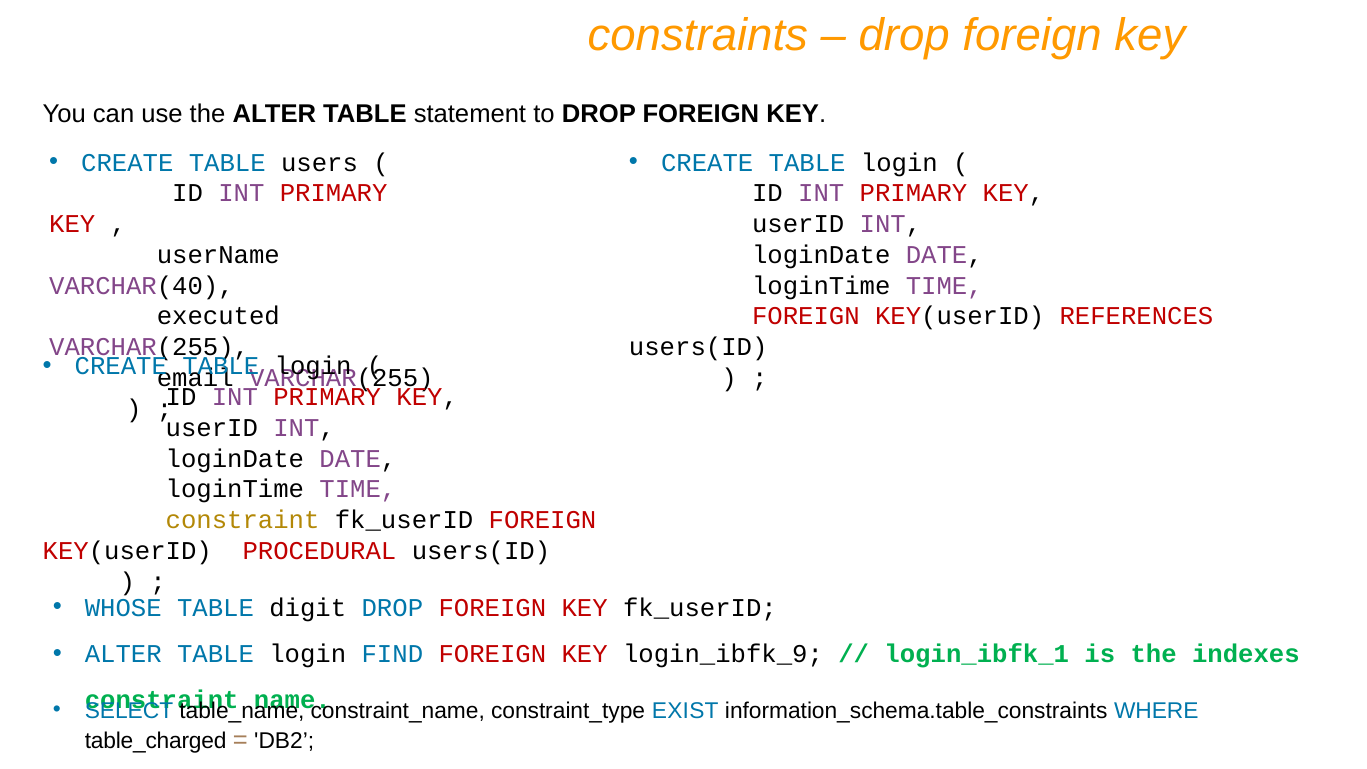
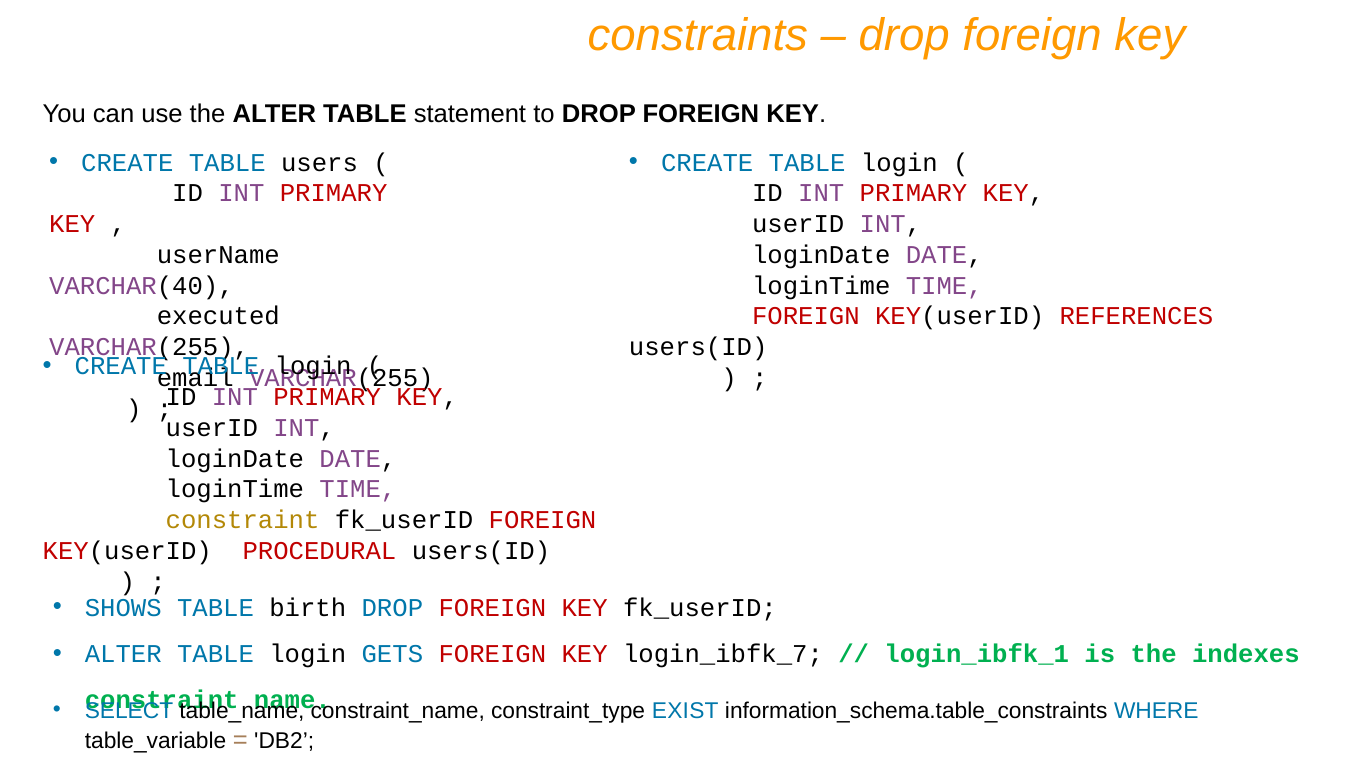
WHOSE: WHOSE -> SHOWS (123, 608)
digit: digit -> birth (308, 608)
FIND: FIND -> GETS (392, 654)
login_ibfk_9: login_ibfk_9 -> login_ibfk_7 (723, 654)
table_charged: table_charged -> table_variable (156, 741)
